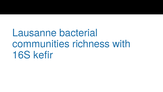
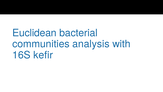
Lausanne: Lausanne -> Euclidean (34, 33)
richness: richness -> analysis (91, 44)
